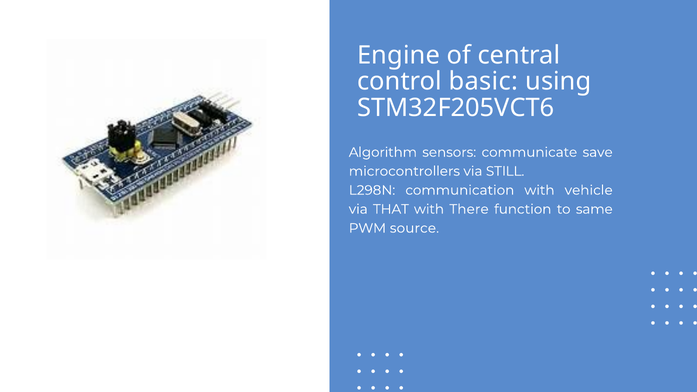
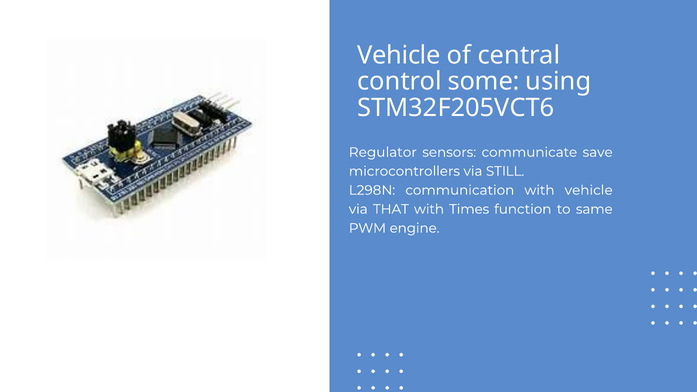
Engine: Engine -> Vehicle (399, 55)
basic: basic -> some (484, 82)
Algorithm: Algorithm -> Regulator (383, 152)
There: There -> Times (469, 209)
source: source -> engine (415, 228)
